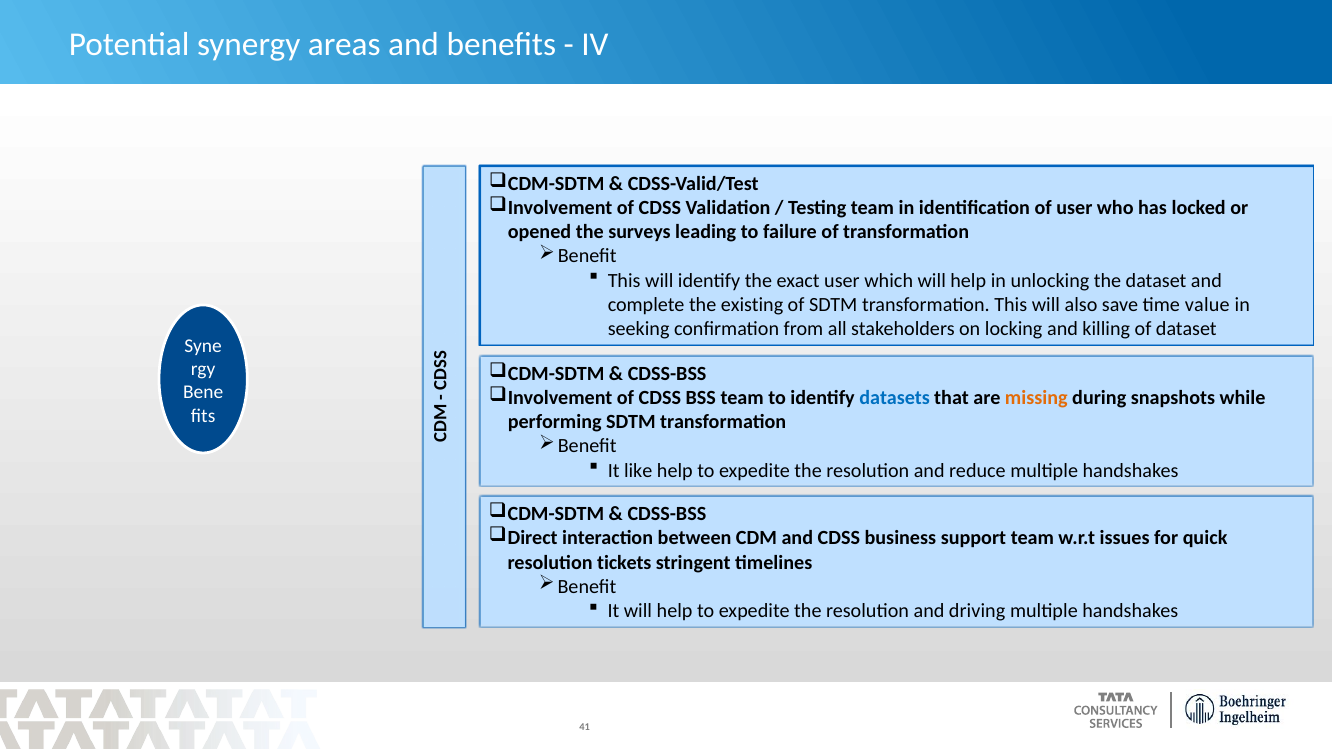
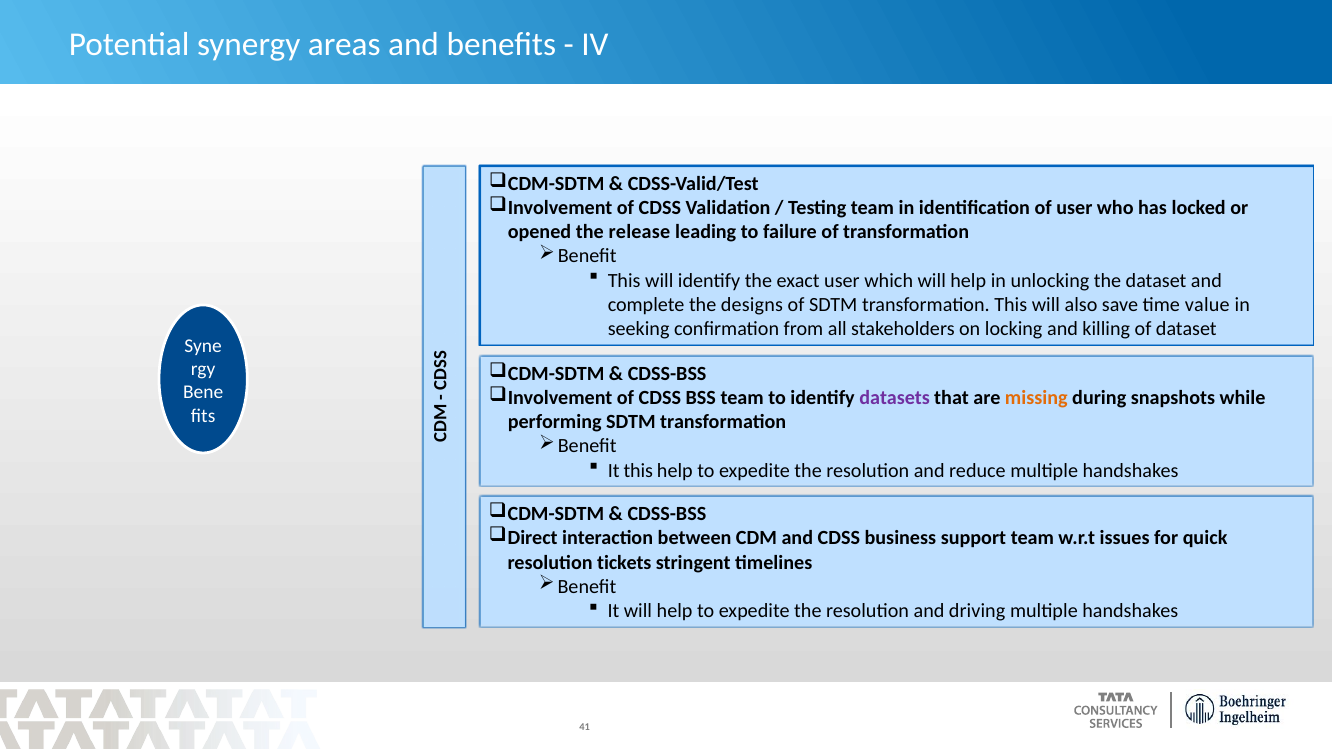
surveys: surveys -> release (639, 232)
existing: existing -> designs (752, 305)
datasets colour: blue -> purple (895, 398)
It like: like -> this (638, 471)
